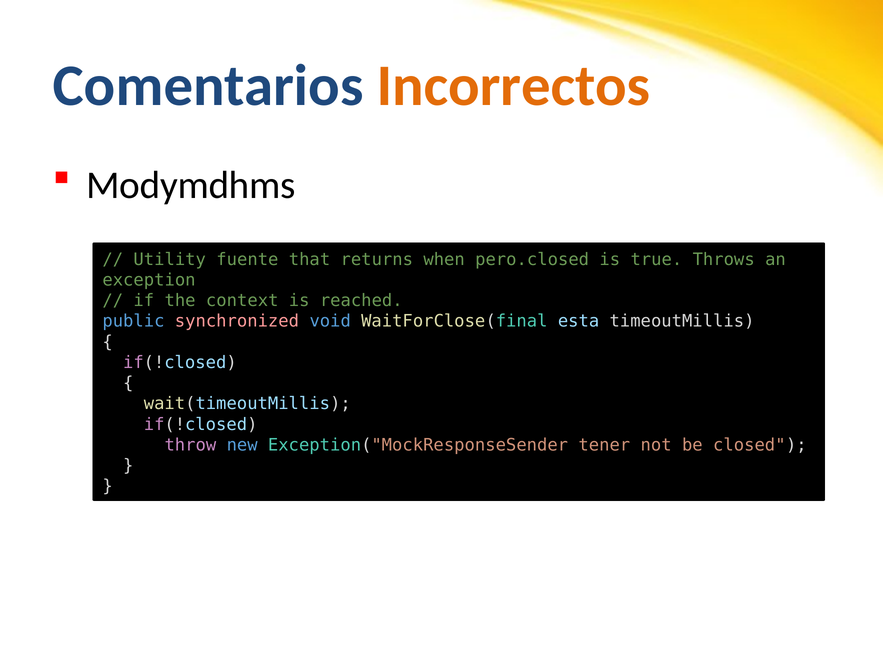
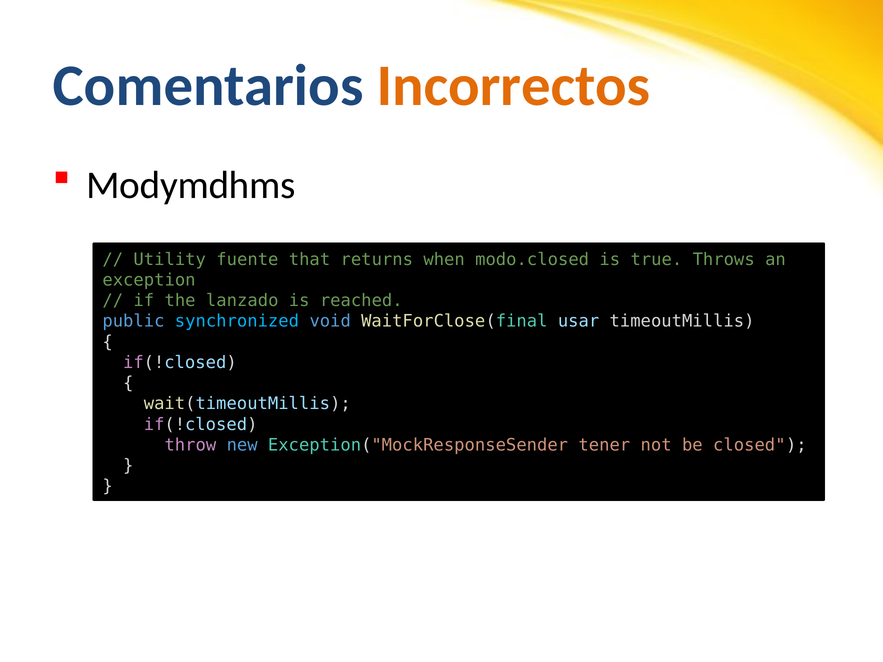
pero.closed: pero.closed -> modo.closed (532, 260)
context: context -> lanzado (242, 301)
synchronized colour: pink -> light blue (237, 321)
esta: esta -> usar (579, 321)
